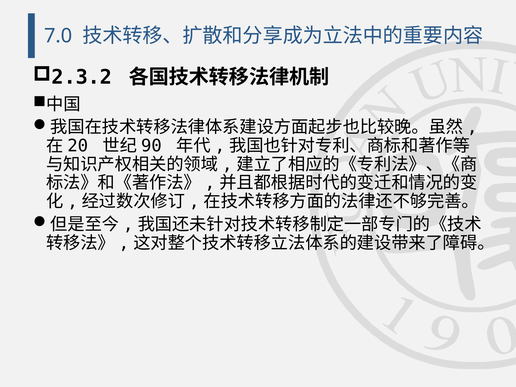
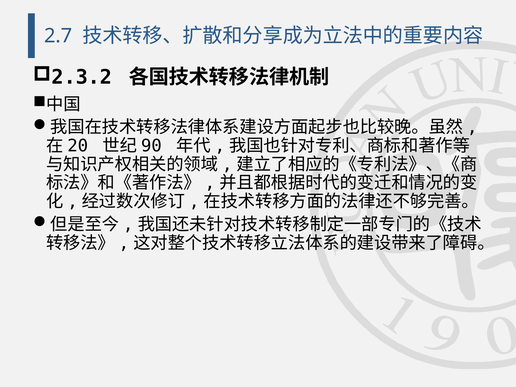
7.0: 7.0 -> 2.7 (58, 36)
